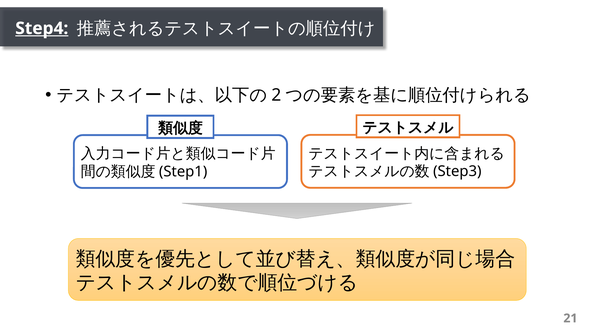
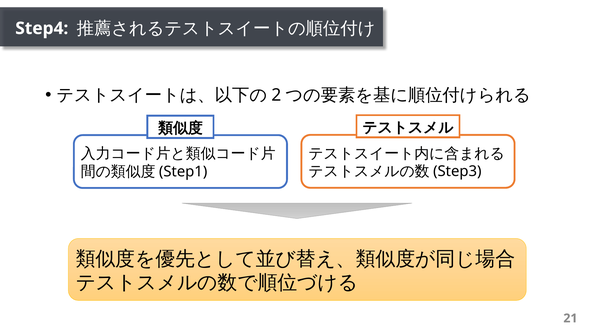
Step4 underline: present -> none (42, 28)
